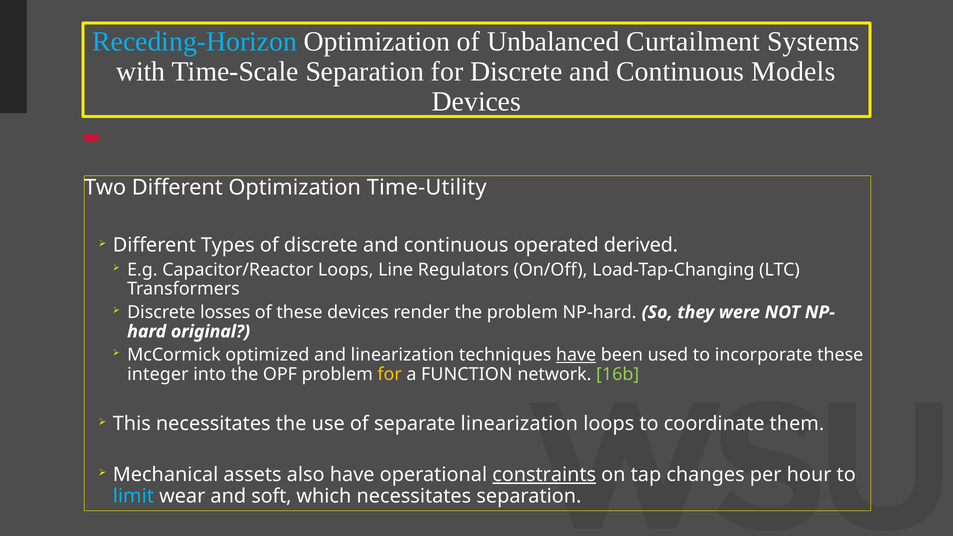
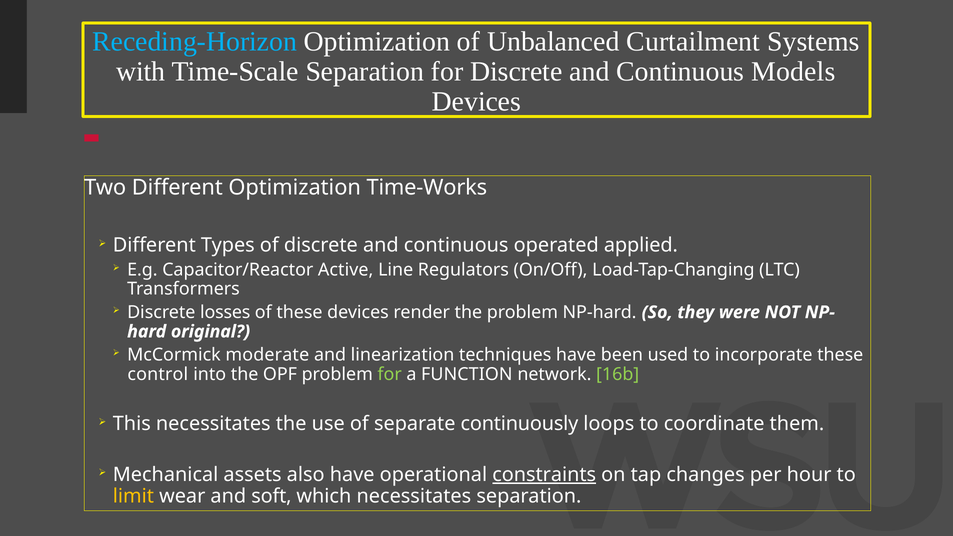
Time-Utility: Time-Utility -> Time-Works (427, 187)
derived: derived -> applied (641, 245)
Capacitor/Reactor Loops: Loops -> Active (346, 270)
optimized: optimized -> moderate (267, 355)
have underline: present -> none (576, 355)
integer: integer -> control (158, 374)
for colour: yellow -> light green (390, 374)
separate linearization: linearization -> continuously (519, 424)
limit colour: light blue -> yellow (133, 496)
